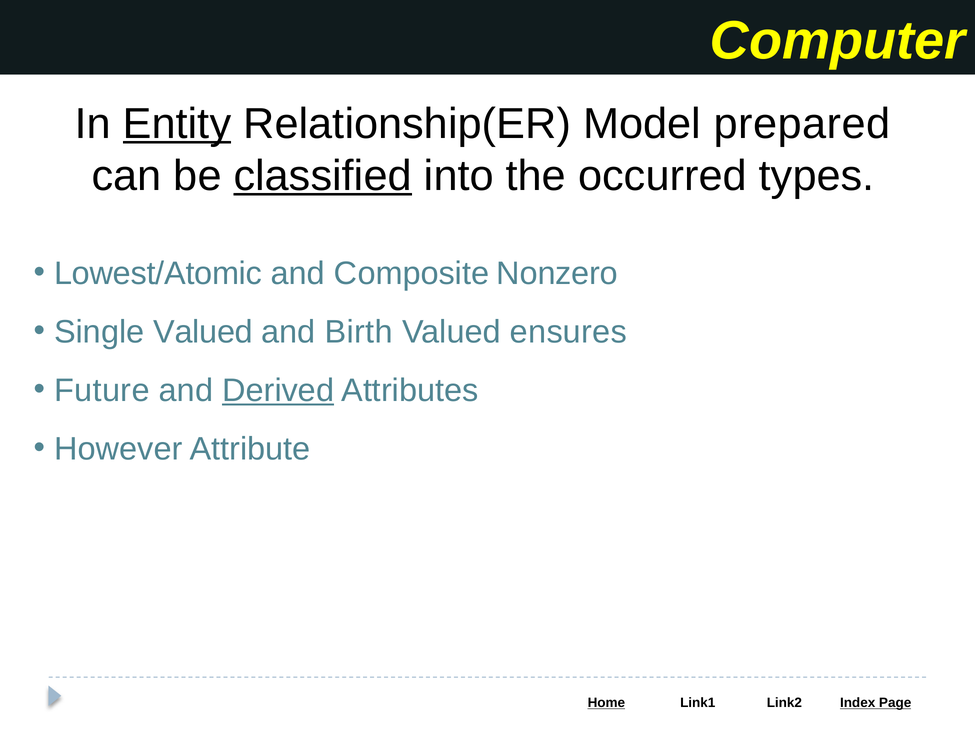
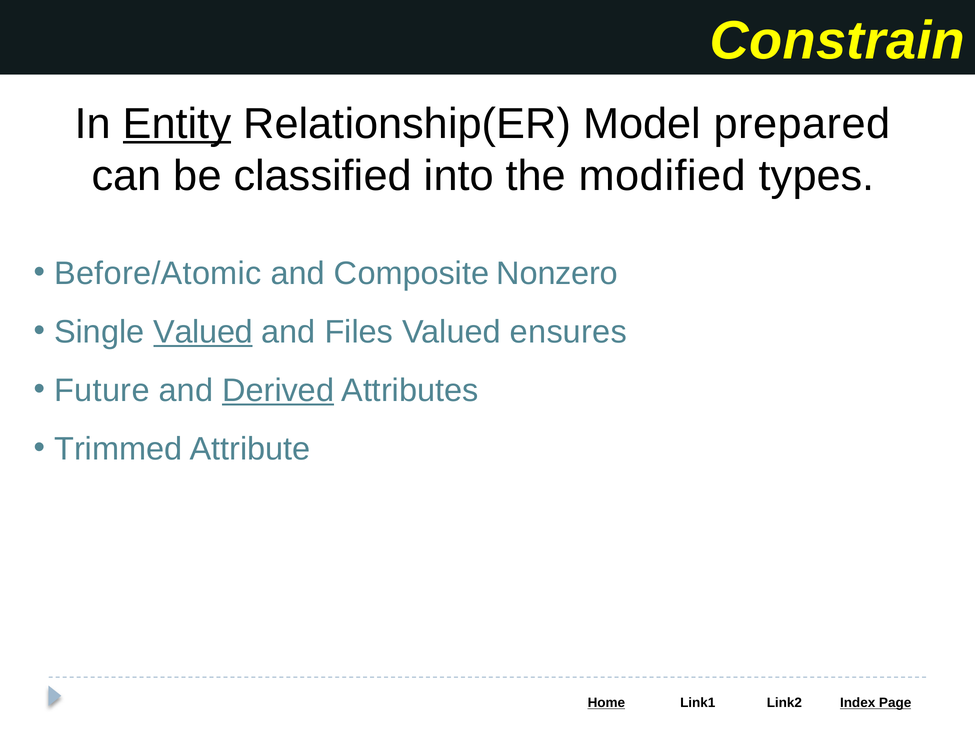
Computer: Computer -> Constrain (837, 41)
classified underline: present -> none (323, 176)
occurred: occurred -> modified (662, 176)
Lowest/Atomic: Lowest/Atomic -> Before/Atomic (158, 274)
Valued underline: none -> present (203, 332)
Birth: Birth -> Files (359, 332)
However: However -> Trimmed (118, 449)
